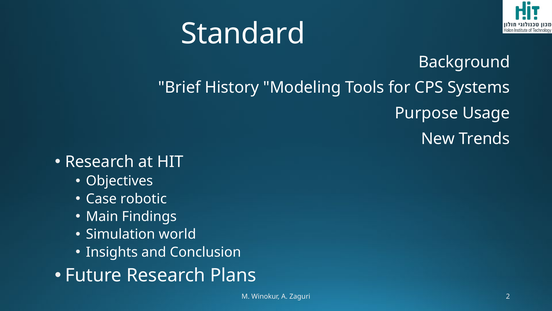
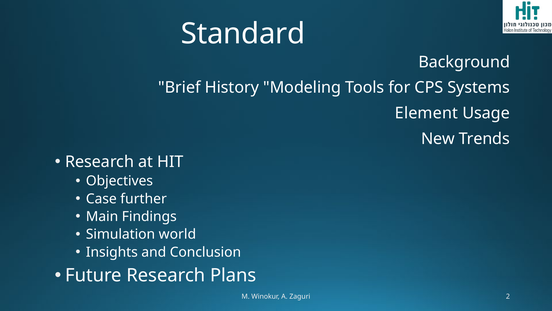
Purpose: Purpose -> Element (427, 113)
robotic: robotic -> further (144, 199)
